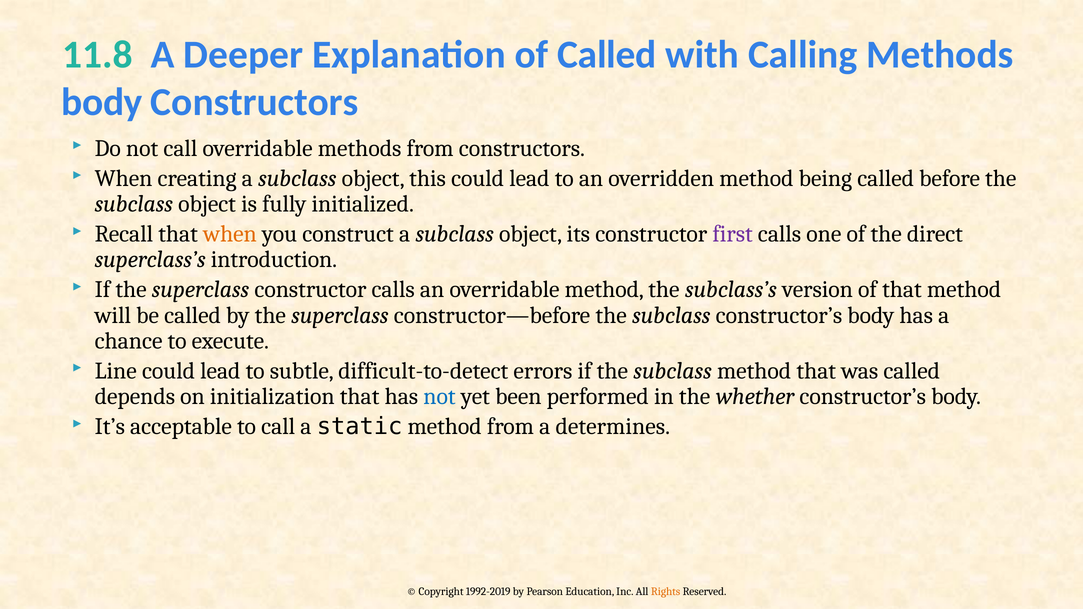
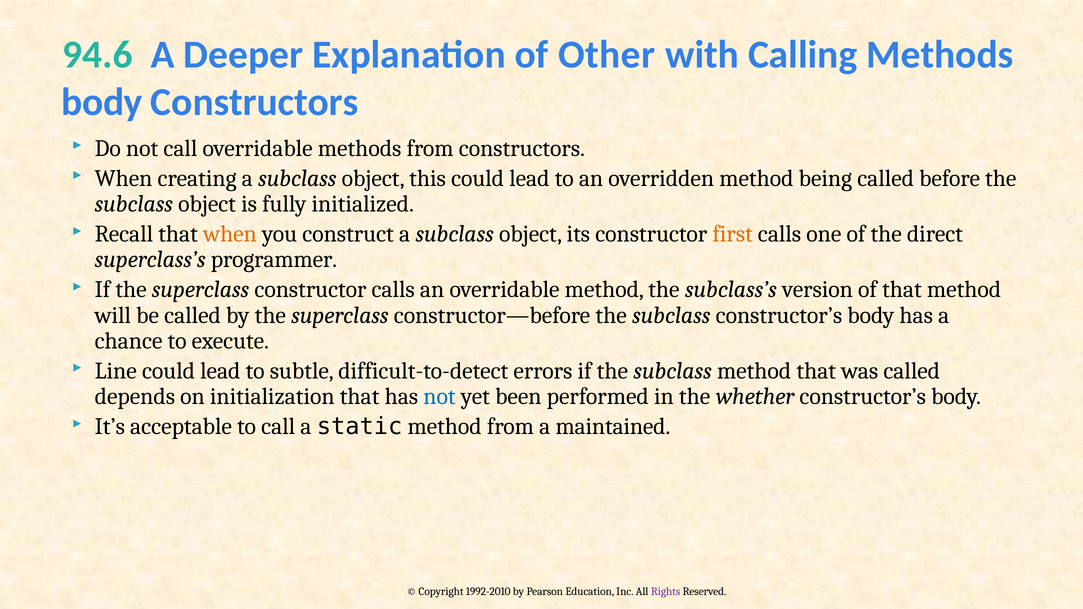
11.8: 11.8 -> 94.6 (97, 55)
of Called: Called -> Other (607, 55)
first colour: purple -> orange (733, 234)
introduction: introduction -> programmer (274, 260)
determines: determines -> maintained (613, 427)
1992-2019: 1992-2019 -> 1992-2010 (488, 592)
Rights colour: orange -> purple (666, 592)
